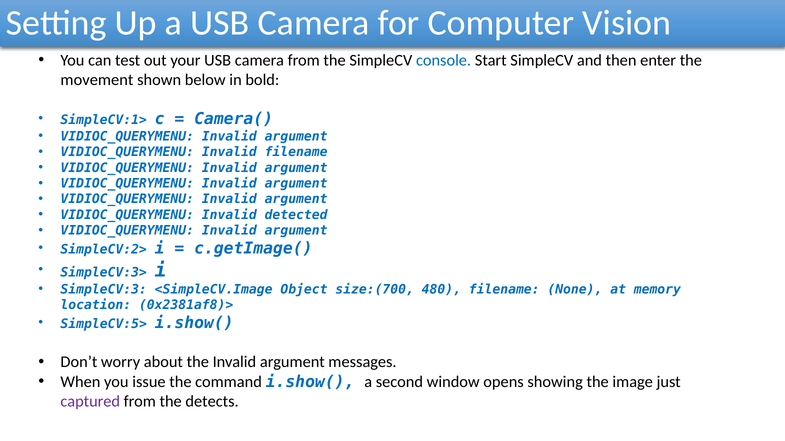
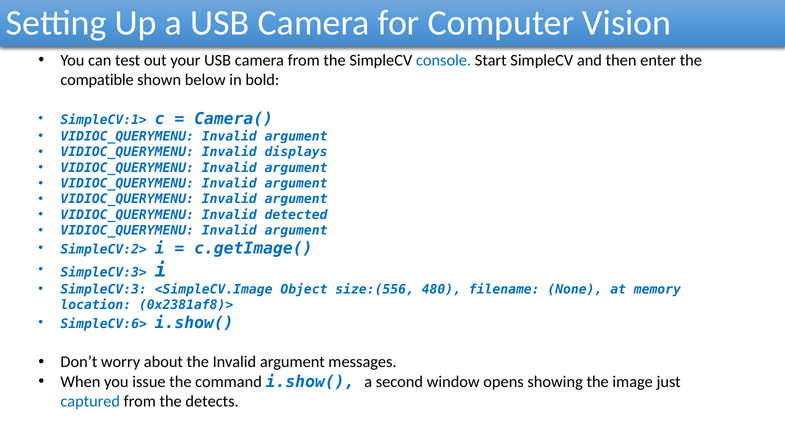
movement: movement -> compatible (97, 80)
Invalid filename: filename -> displays (296, 152)
size:(700: size:(700 -> size:(556 (375, 290)
SimpleCV:5>: SimpleCV:5> -> SimpleCV:6> (104, 324)
captured colour: purple -> blue (90, 402)
